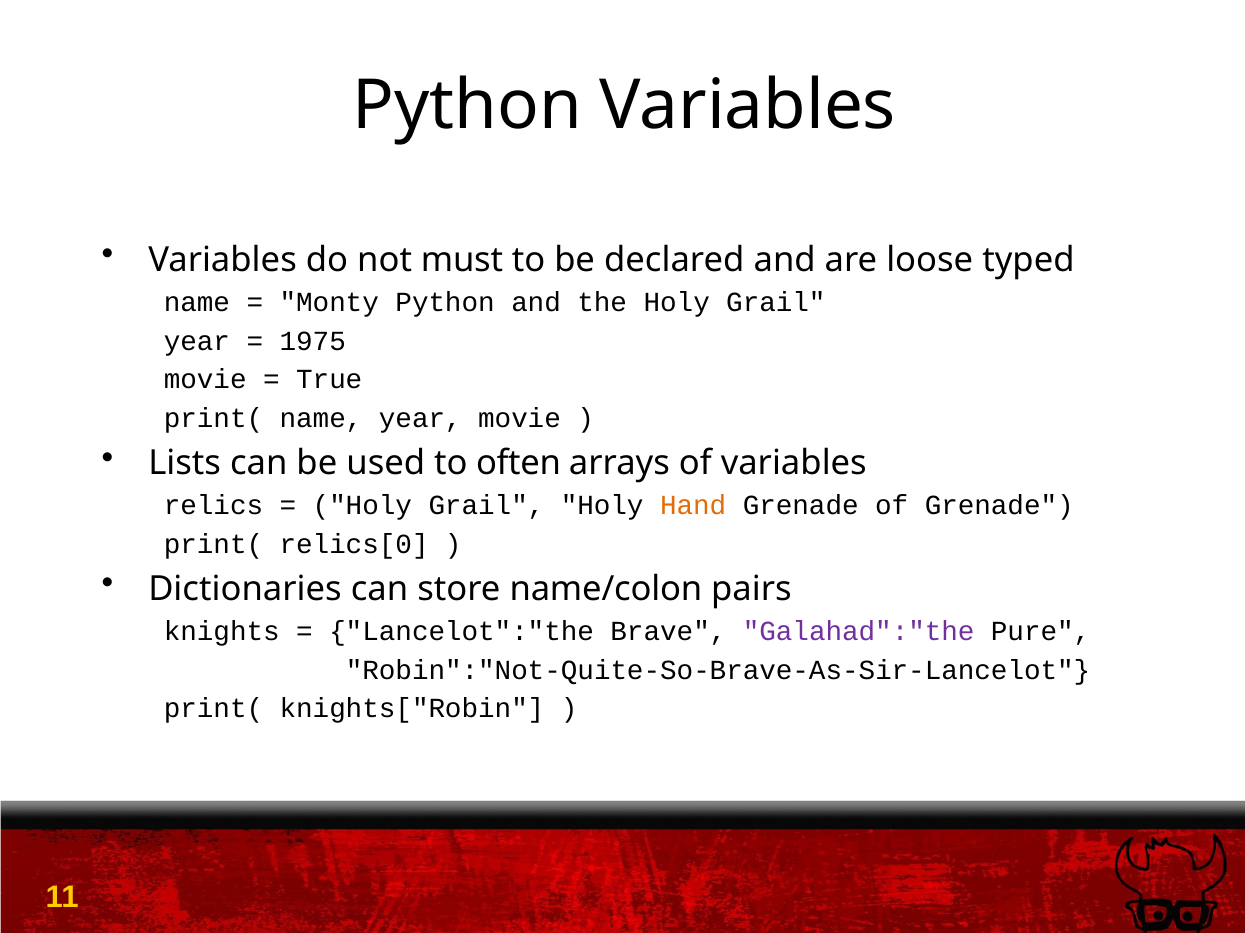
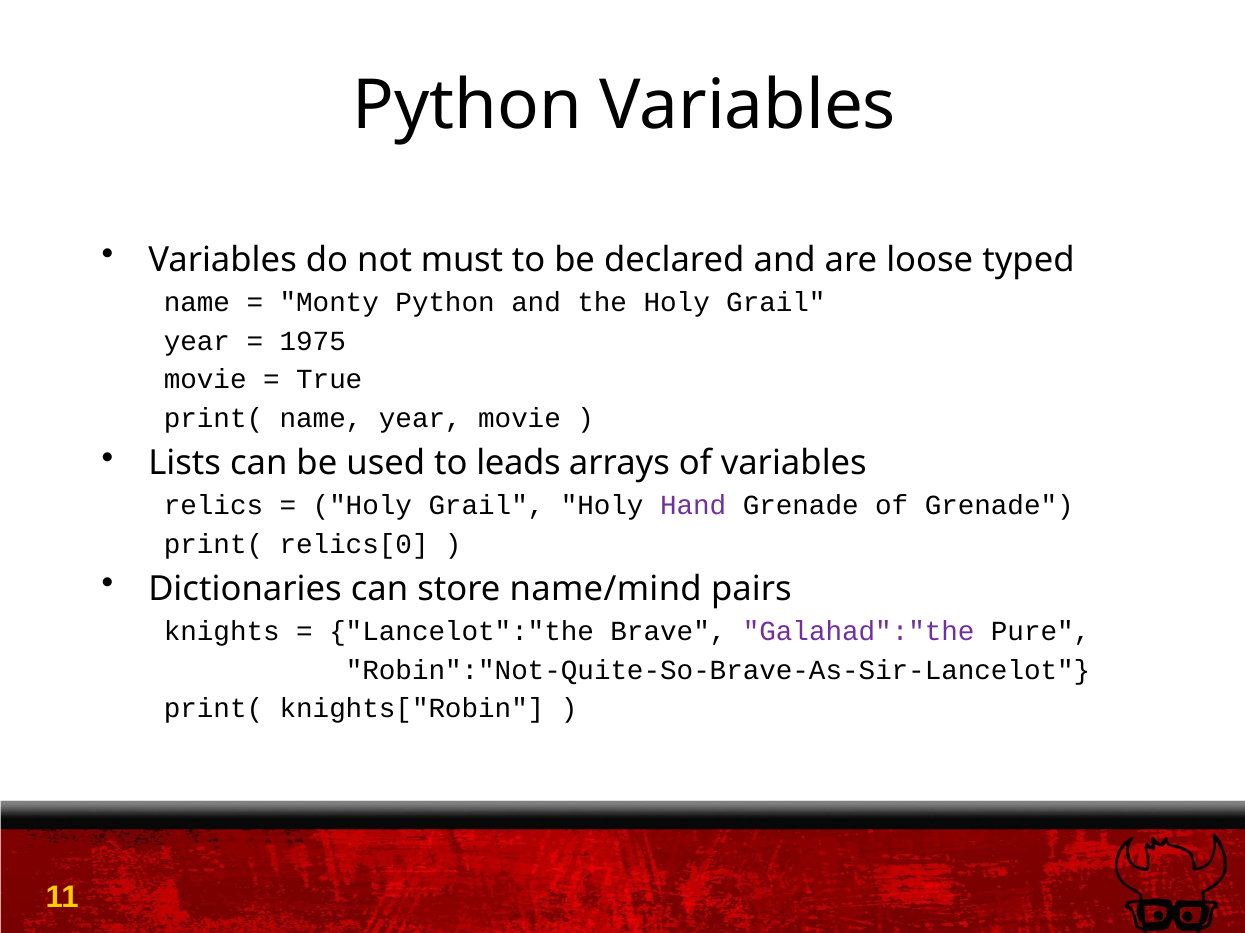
often: often -> leads (518, 464)
Hand colour: orange -> purple (693, 506)
name/colon: name/colon -> name/mind (606, 590)
